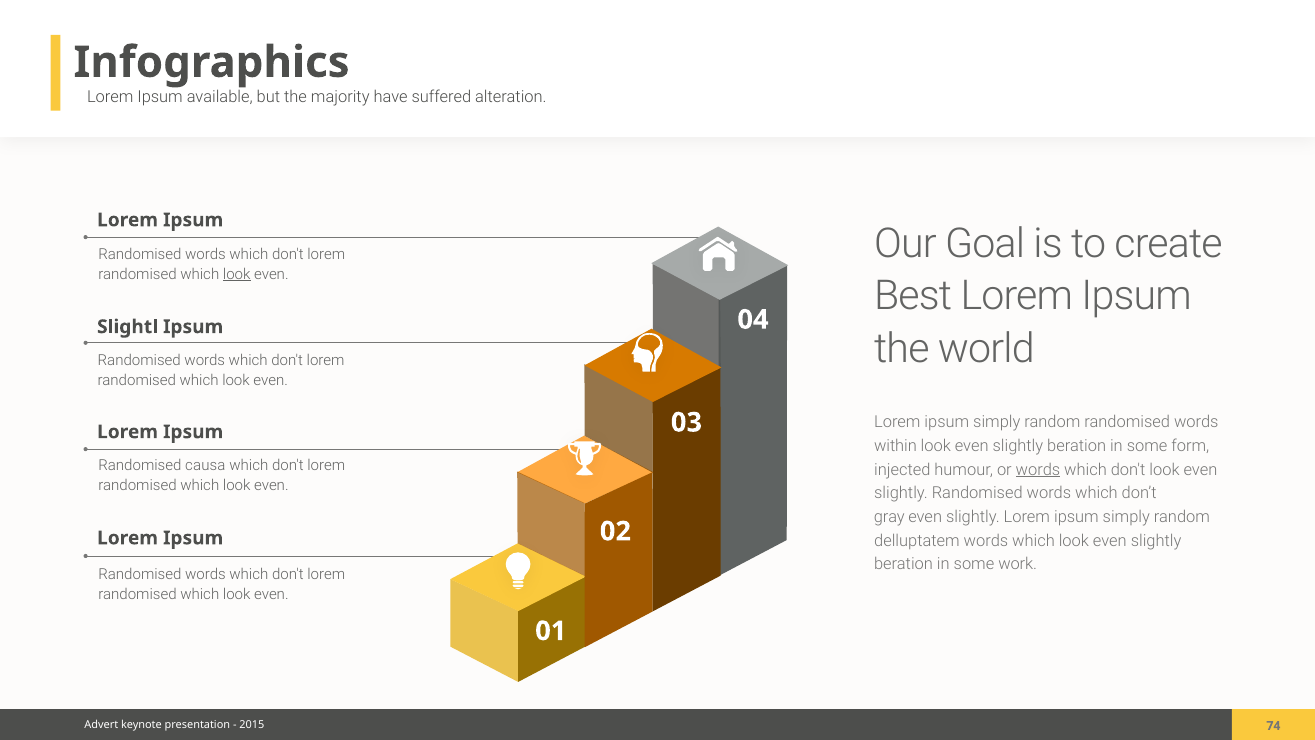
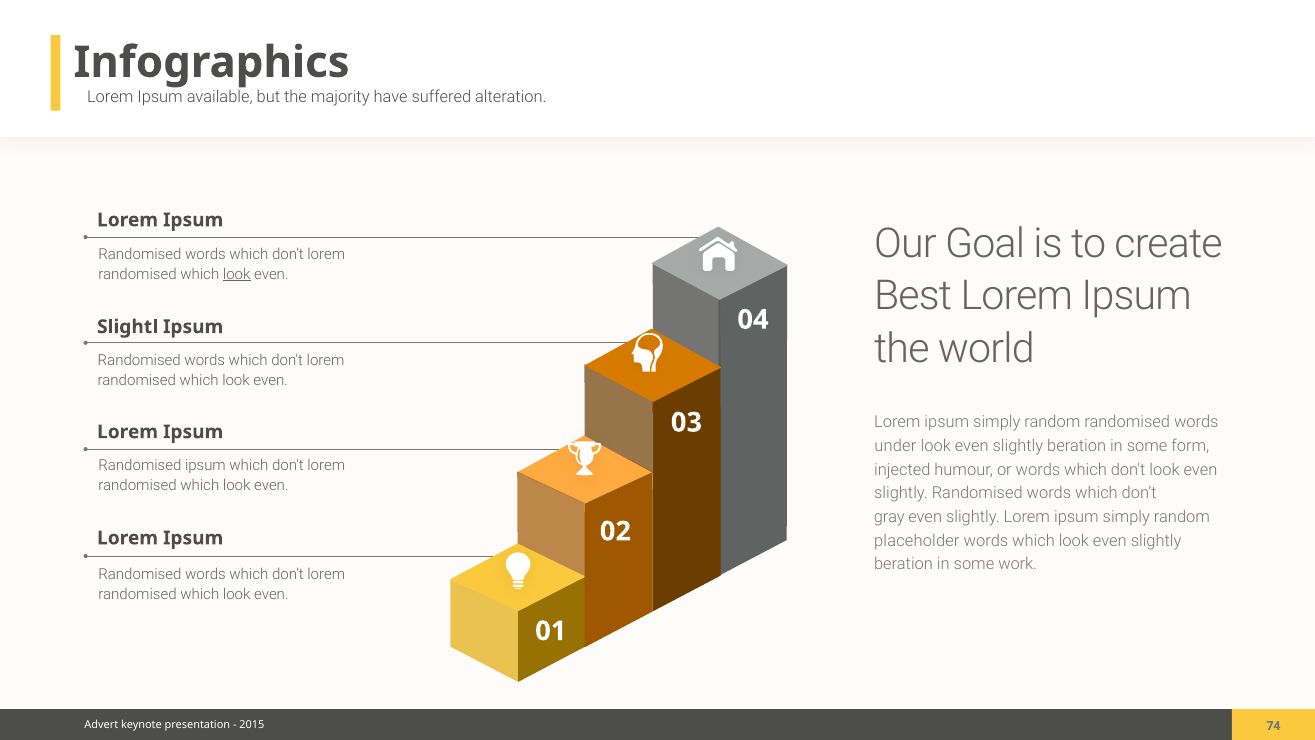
within: within -> under (895, 446)
Randomised causa: causa -> ipsum (205, 466)
words underline: present -> none (1038, 469)
delluptatem: delluptatem -> placeholder (917, 540)
